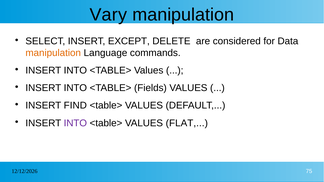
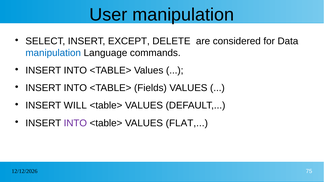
Vary: Vary -> User (108, 15)
manipulation colour: orange -> blue (53, 53)
FIND: FIND -> WILL (75, 106)
